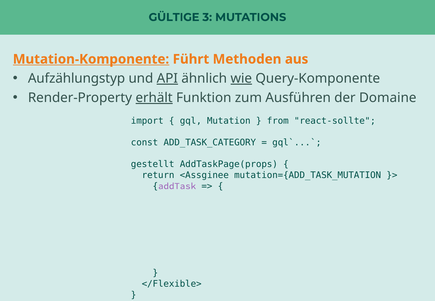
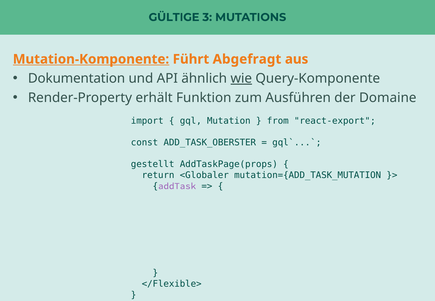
Methoden: Methoden -> Abgefragt (247, 59)
Aufzählungstyp: Aufzählungstyp -> Dokumentation (77, 78)
API underline: present -> none (167, 78)
erhält underline: present -> none (154, 98)
react-sollte: react-sollte -> react-export (335, 121)
ADD_TASK_CATEGORY: ADD_TASK_CATEGORY -> ADD_TASK_OBERSTER (210, 143)
<Assginee: <Assginee -> <Globaler (204, 175)
